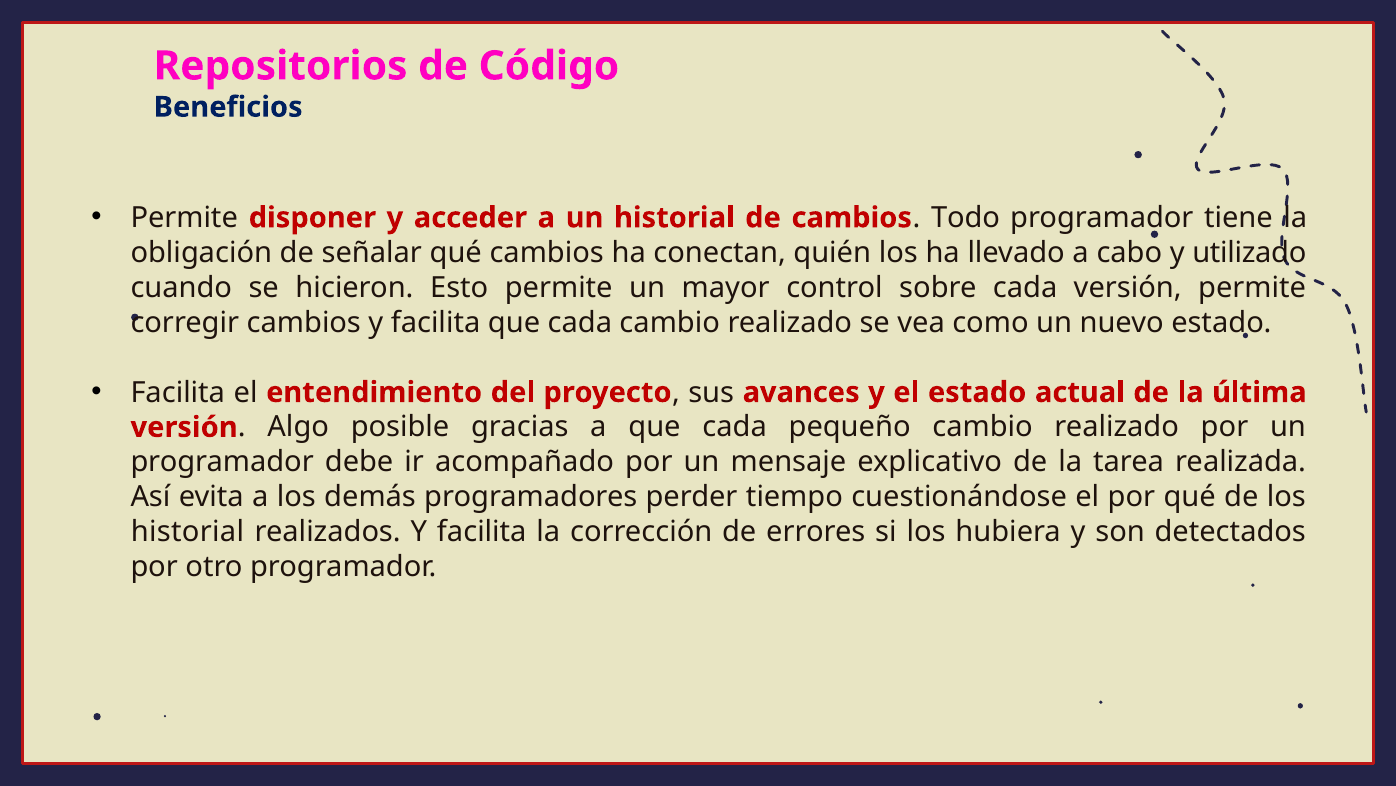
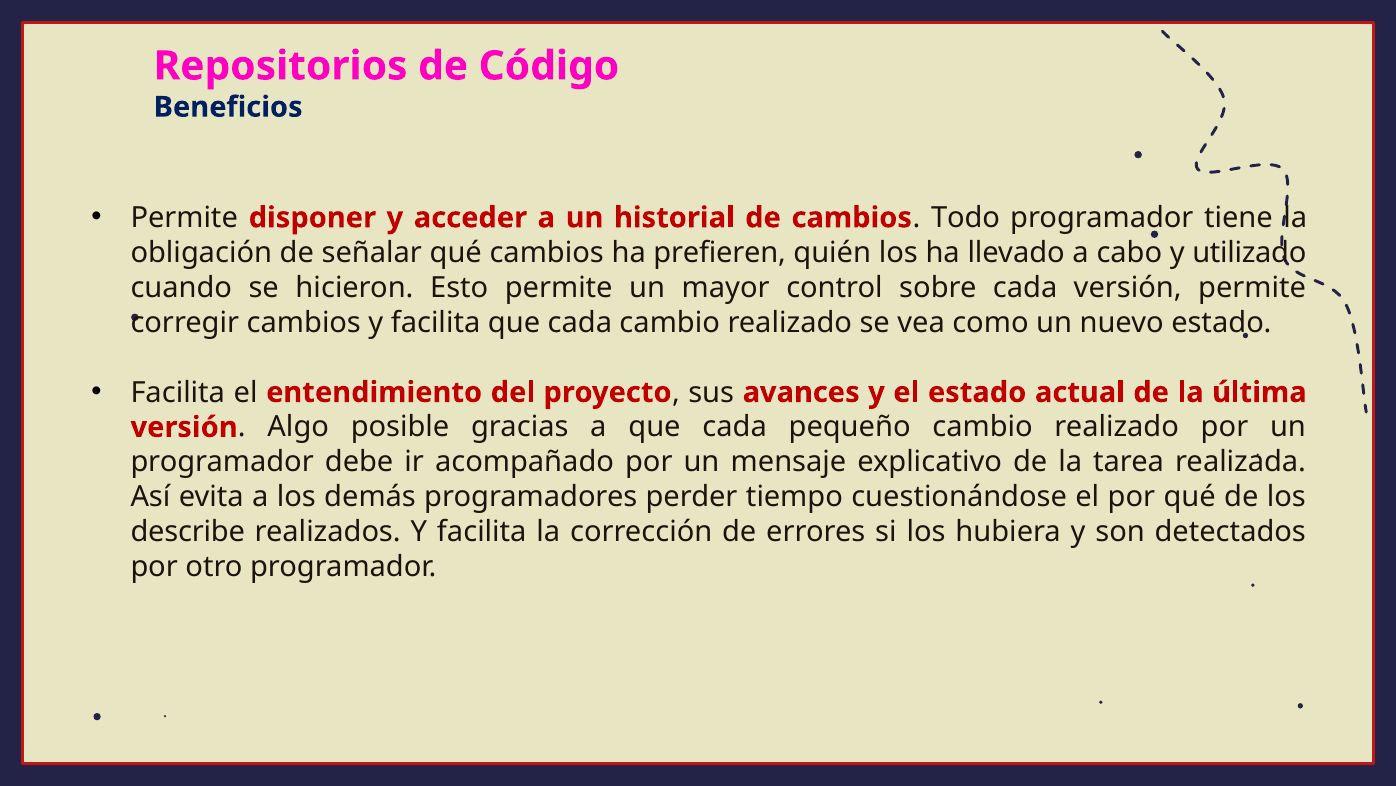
conectan: conectan -> prefieren (720, 252)
historial: historial -> describe (188, 532)
